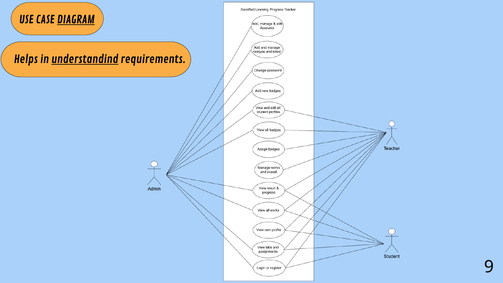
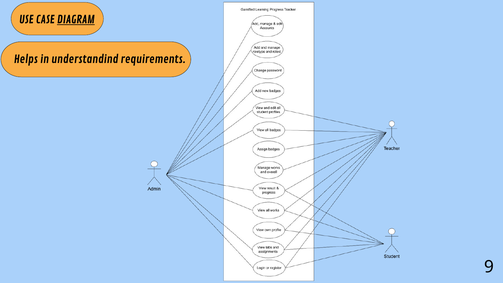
understandind underline: present -> none (85, 60)
